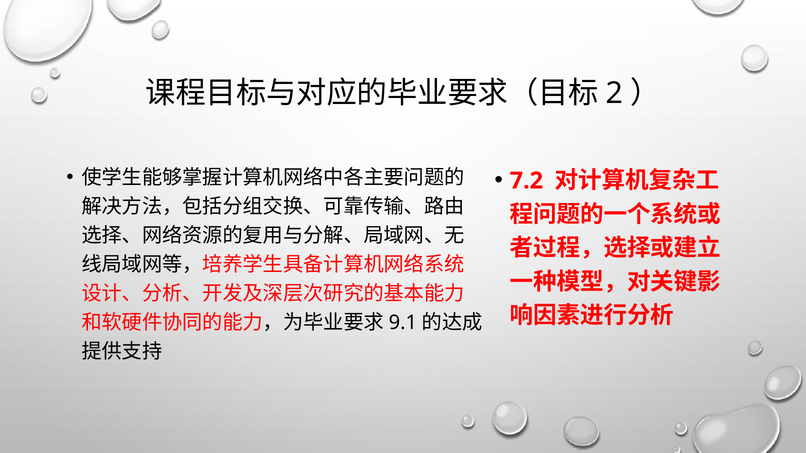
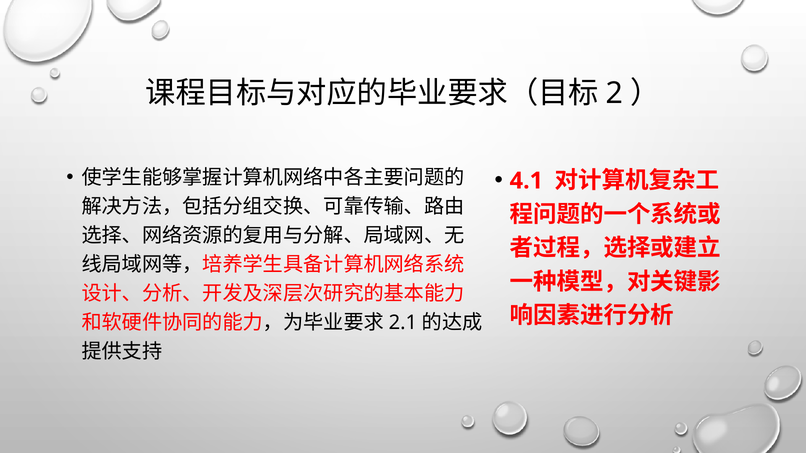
7.2: 7.2 -> 4.1 (526, 181)
9.1: 9.1 -> 2.1 (403, 323)
